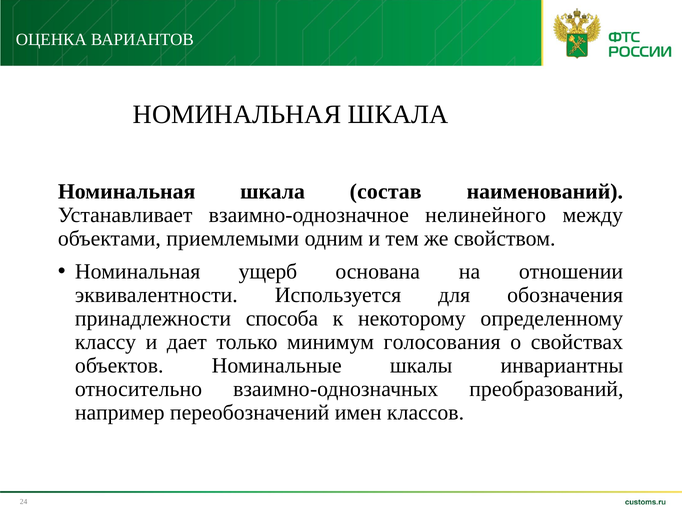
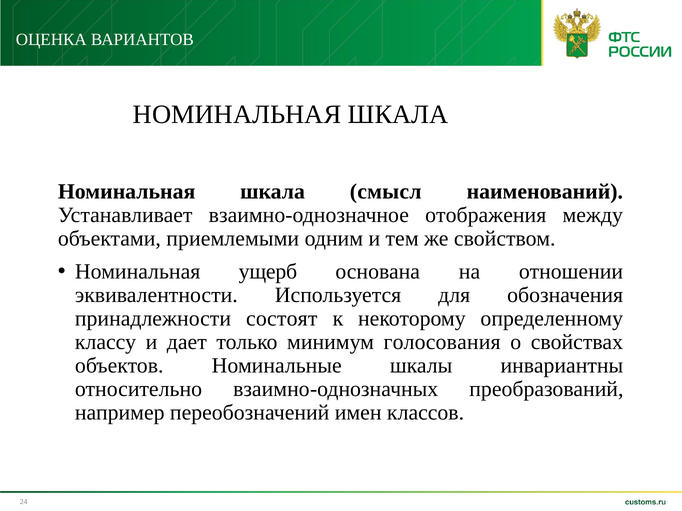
состав: состав -> смысл (386, 192)
нелинейного: нелинейного -> отображения (486, 215)
способа: способа -> состоят (282, 319)
